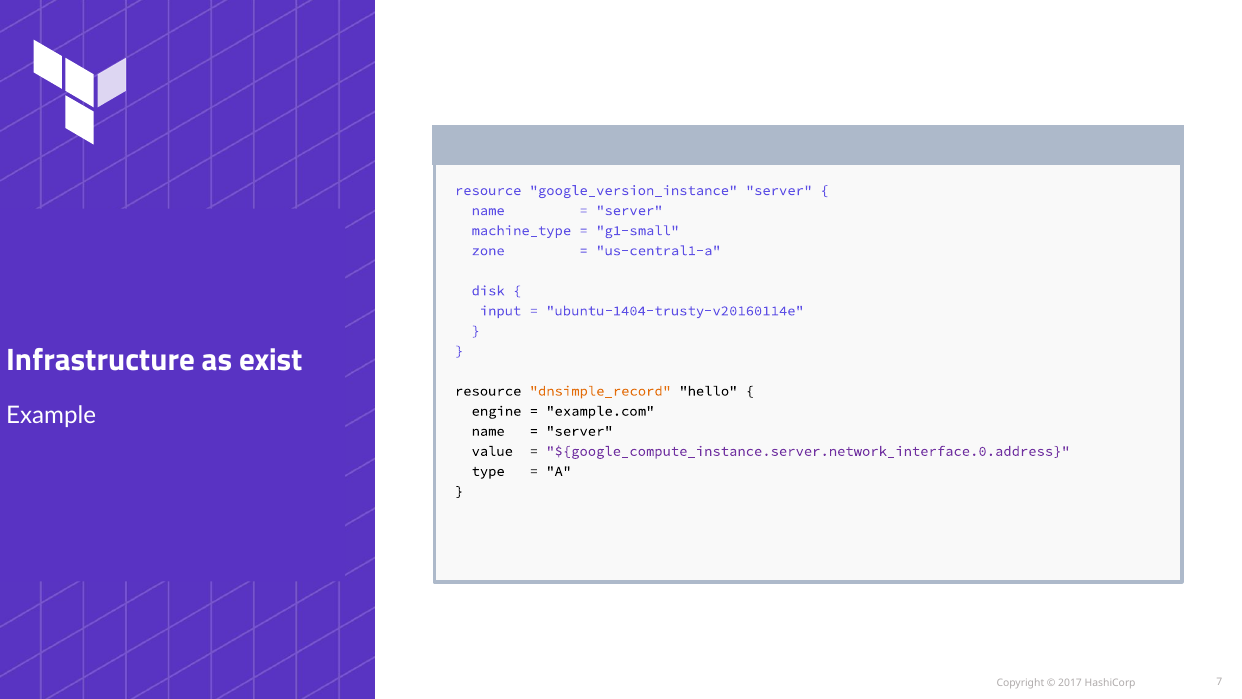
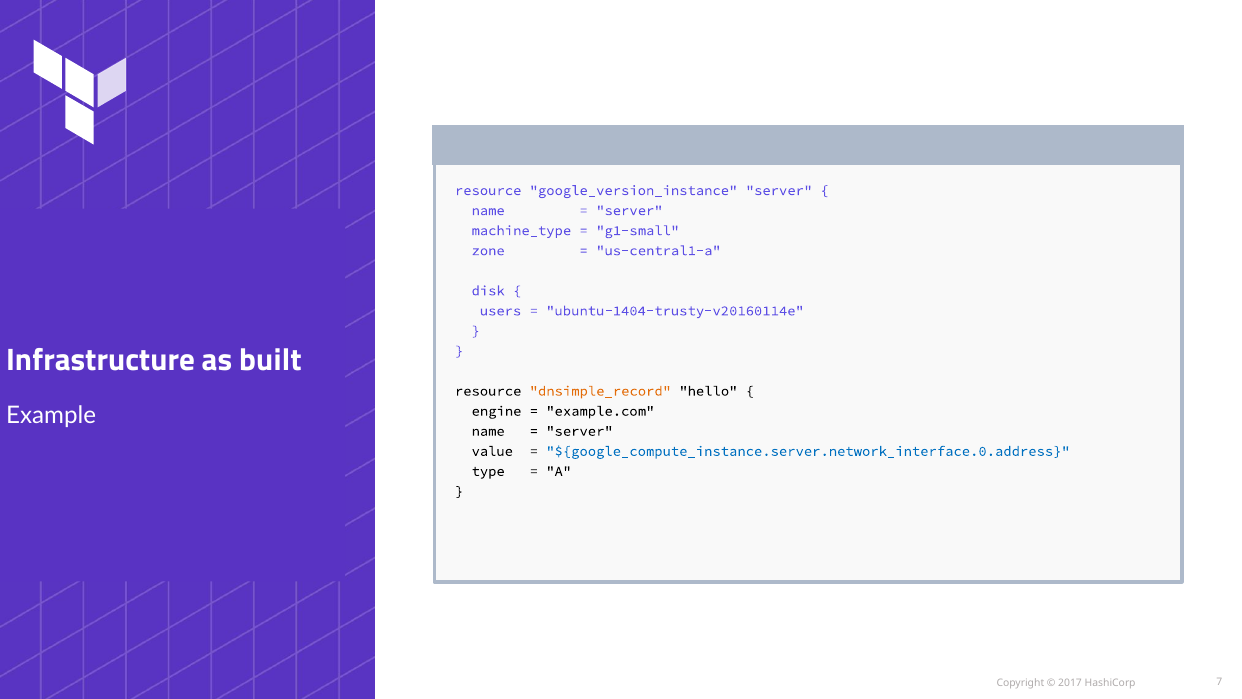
input: input -> users (501, 311)
exist: exist -> built (270, 361)
${google_compute_instance.server.network_interface.0.address colour: purple -> blue (808, 451)
